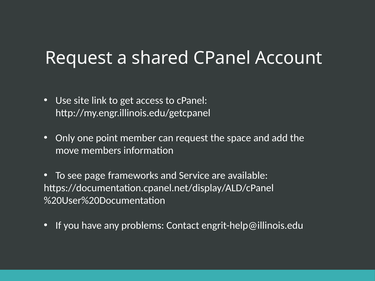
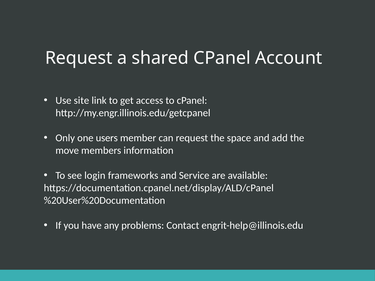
point: point -> users (107, 138)
page: page -> login (95, 176)
